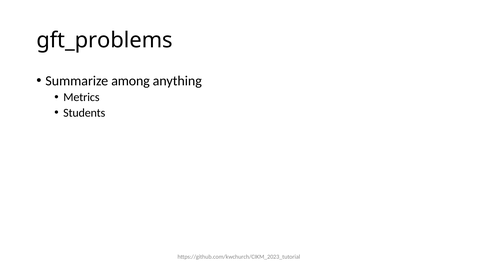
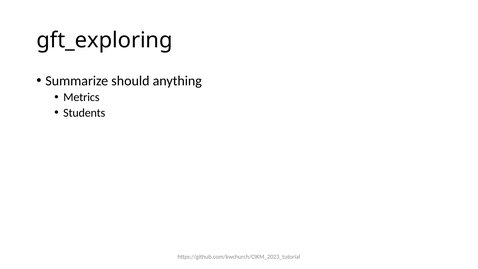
gft_problems: gft_problems -> gft_exploring (105, 40)
among: among -> should (130, 81)
